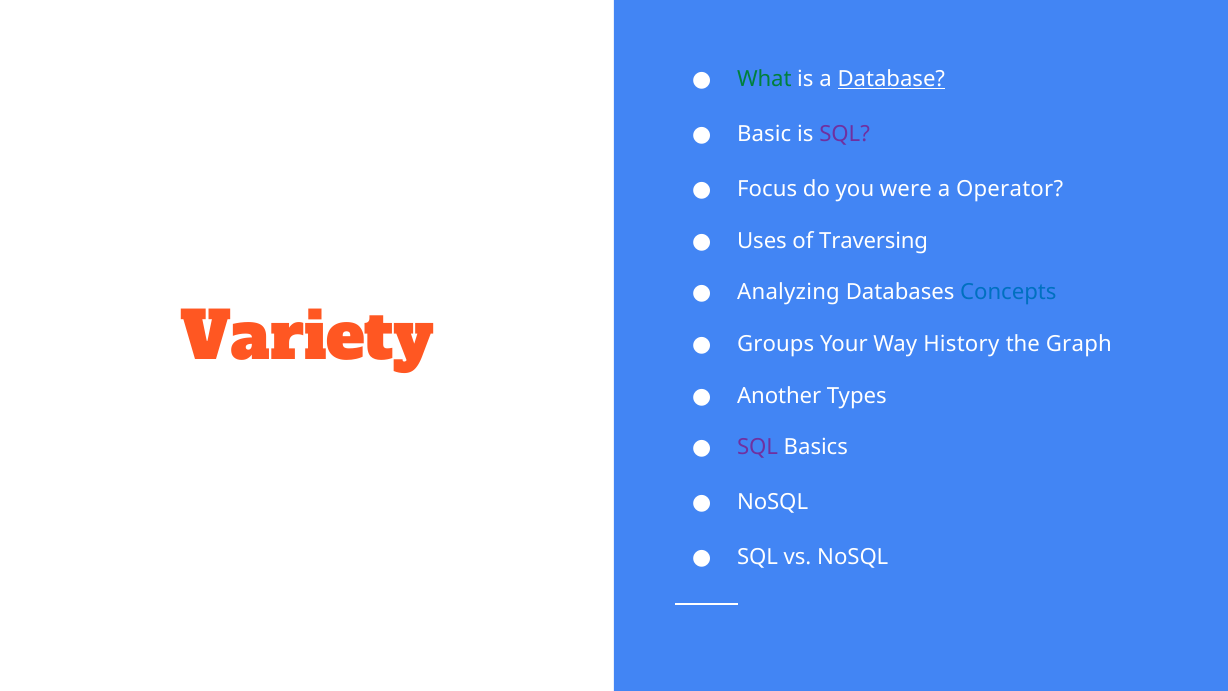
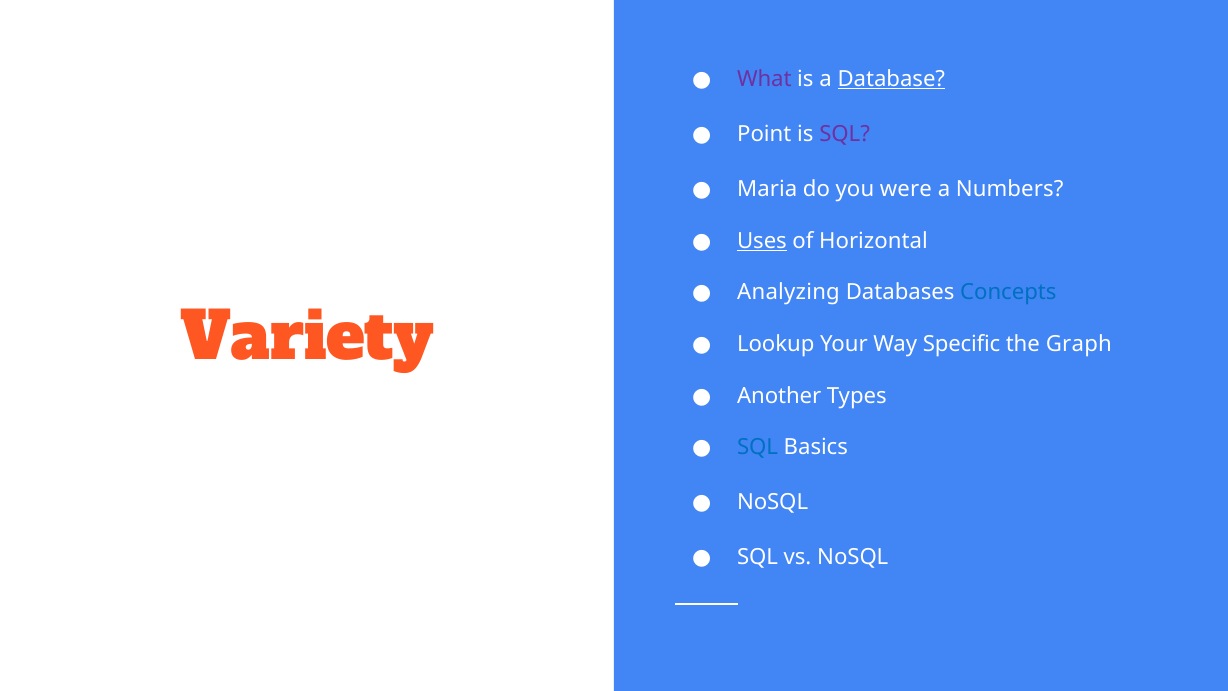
What colour: green -> purple (764, 79)
Basic: Basic -> Point (764, 134)
Focus: Focus -> Maria (767, 189)
Operator: Operator -> Numbers (1010, 189)
Uses underline: none -> present (762, 241)
Traversing: Traversing -> Horizontal (873, 241)
Groups: Groups -> Lookup (776, 344)
History: History -> Specific (962, 344)
SQL colour: purple -> blue (758, 447)
